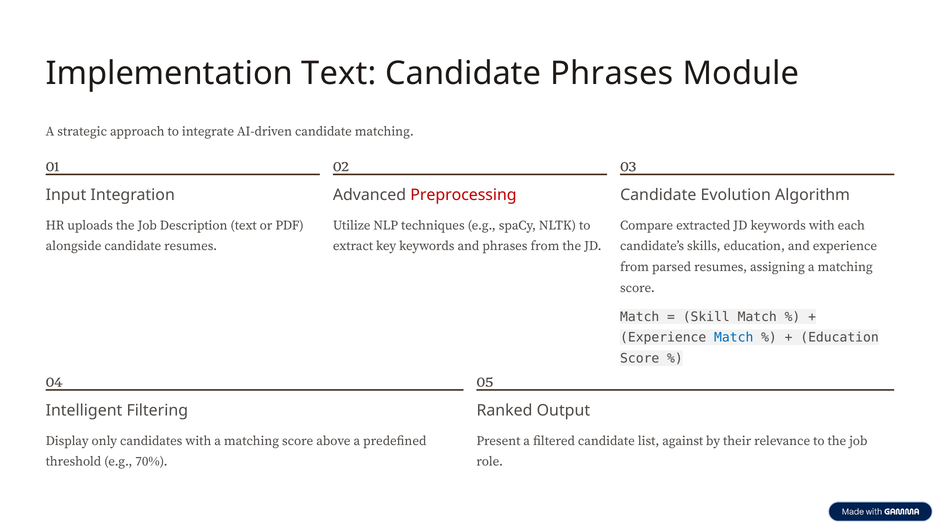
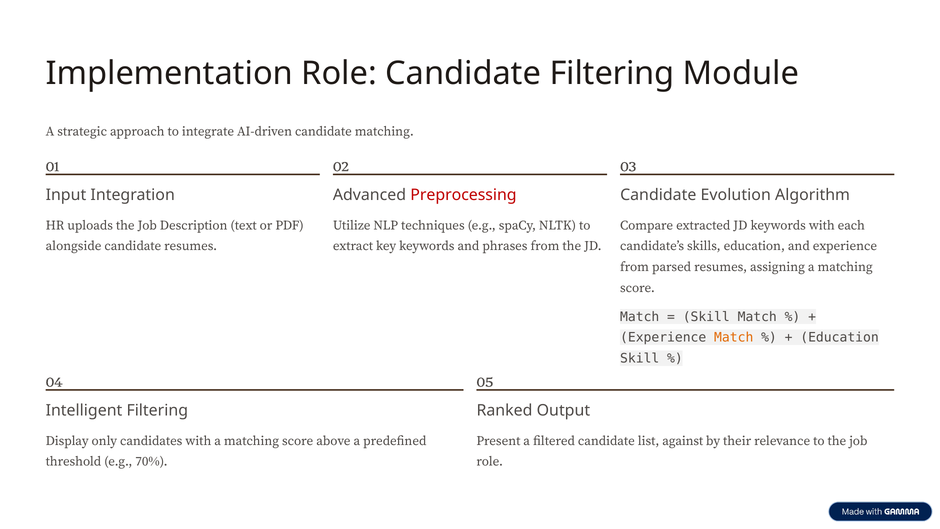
Implementation Text: Text -> Role (339, 73)
Candidate Phrases: Phrases -> Filtering (612, 73)
Match colour: blue -> orange (734, 337)
Score: Score -> Skill (640, 358)
